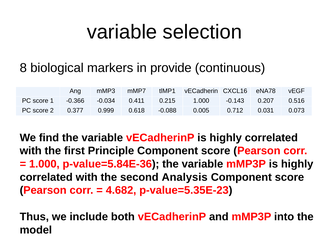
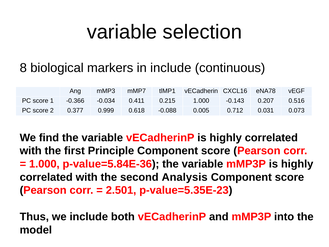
in provide: provide -> include (171, 68)
4.682: 4.682 -> 2.501 (121, 190)
